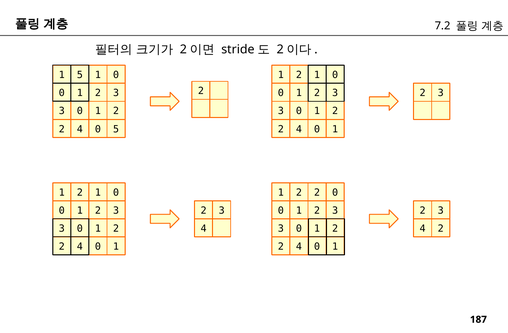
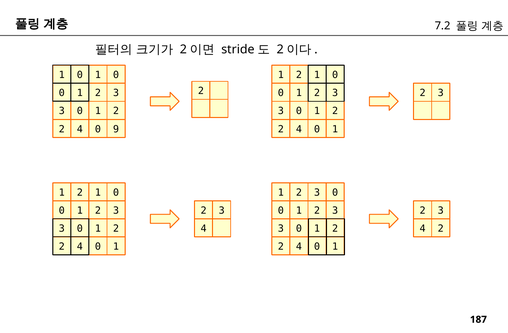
5: 5 -> 0 (80, 75)
0 5: 5 -> 9 (116, 129)
2: 2 -> 3 (317, 193)
